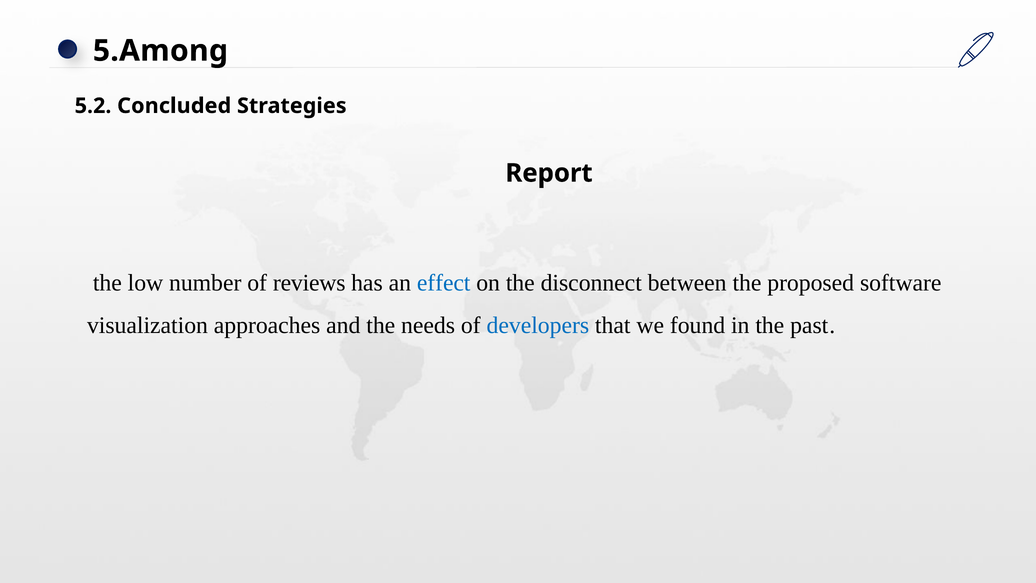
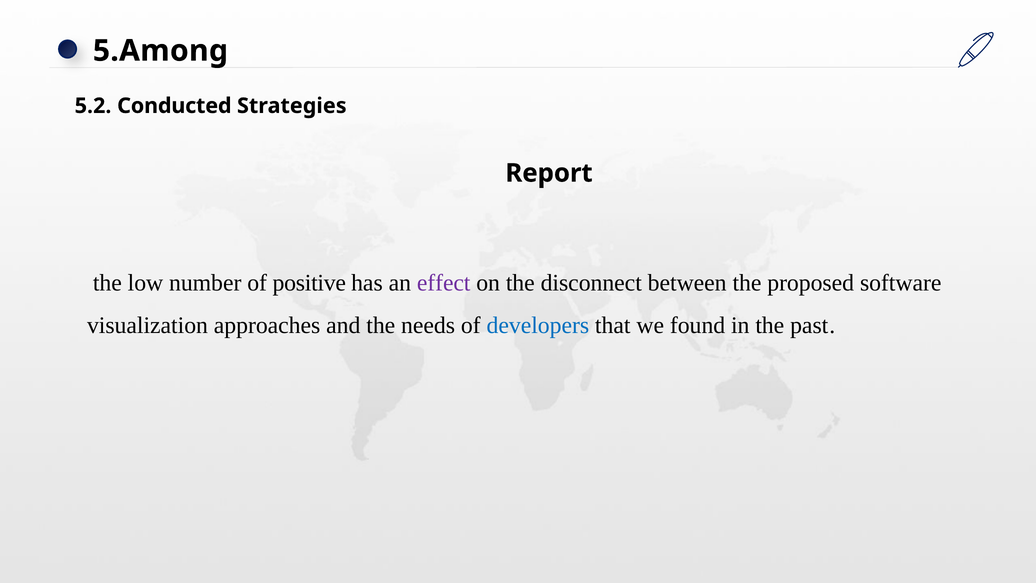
Concluded: Concluded -> Conducted (174, 106)
reviews: reviews -> positive (309, 283)
effect colour: blue -> purple (444, 283)
